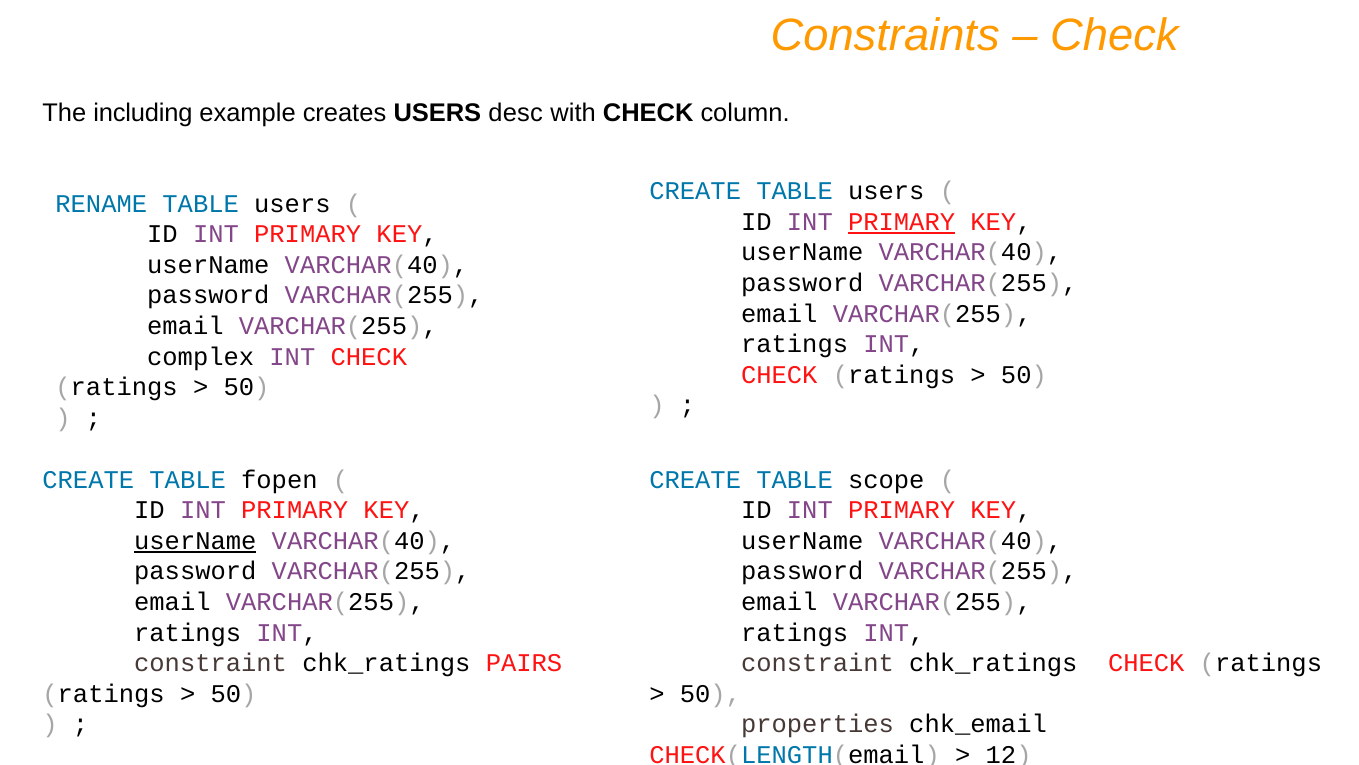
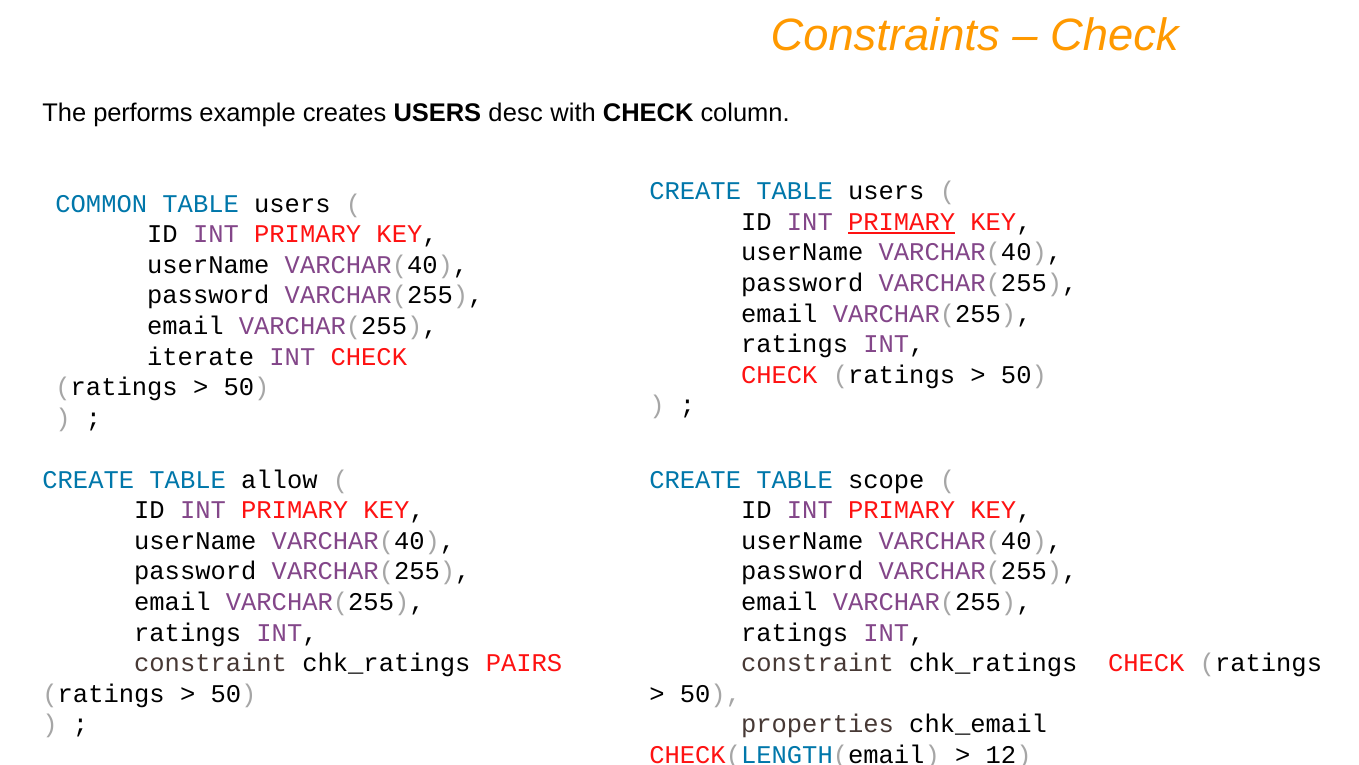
including: including -> performs (143, 113)
RENAME: RENAME -> COMMON (101, 204)
complex: complex -> iterate (201, 356)
fopen: fopen -> allow (279, 479)
userName underline: present -> none (195, 540)
